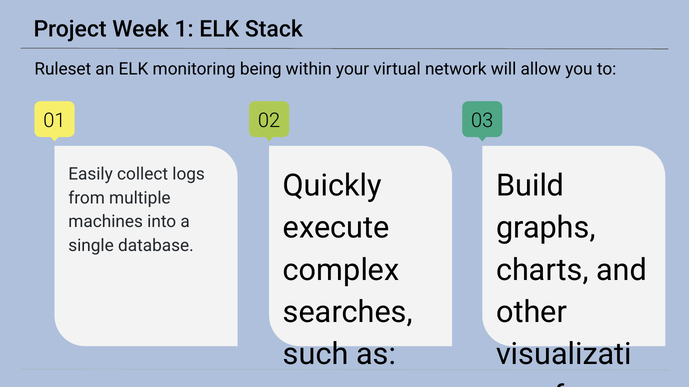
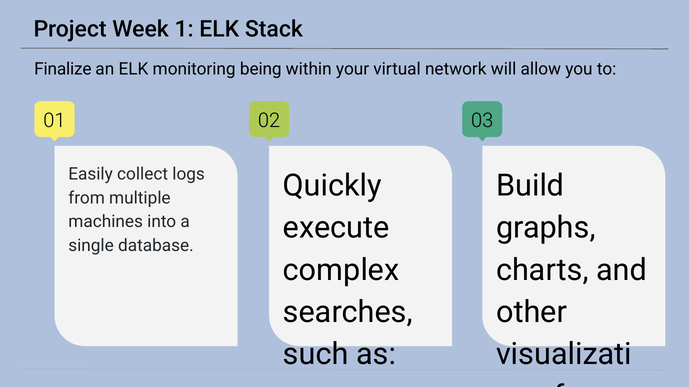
Ruleset: Ruleset -> Finalize (63, 69)
